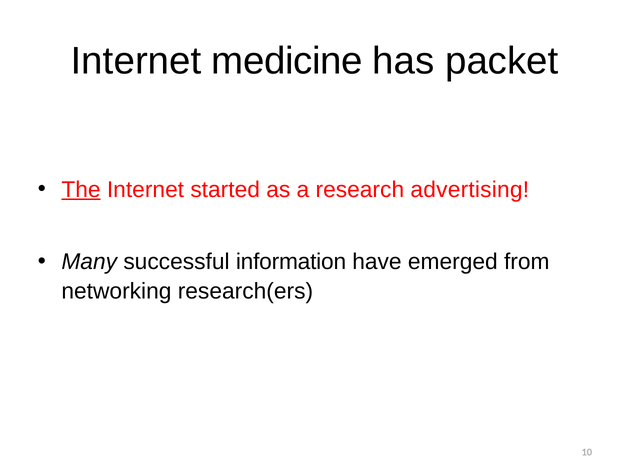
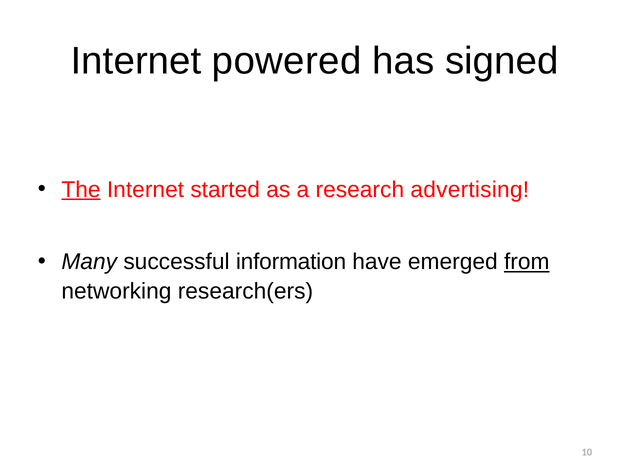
medicine: medicine -> powered (287, 61)
packet: packet -> signed (502, 61)
from underline: none -> present (527, 262)
